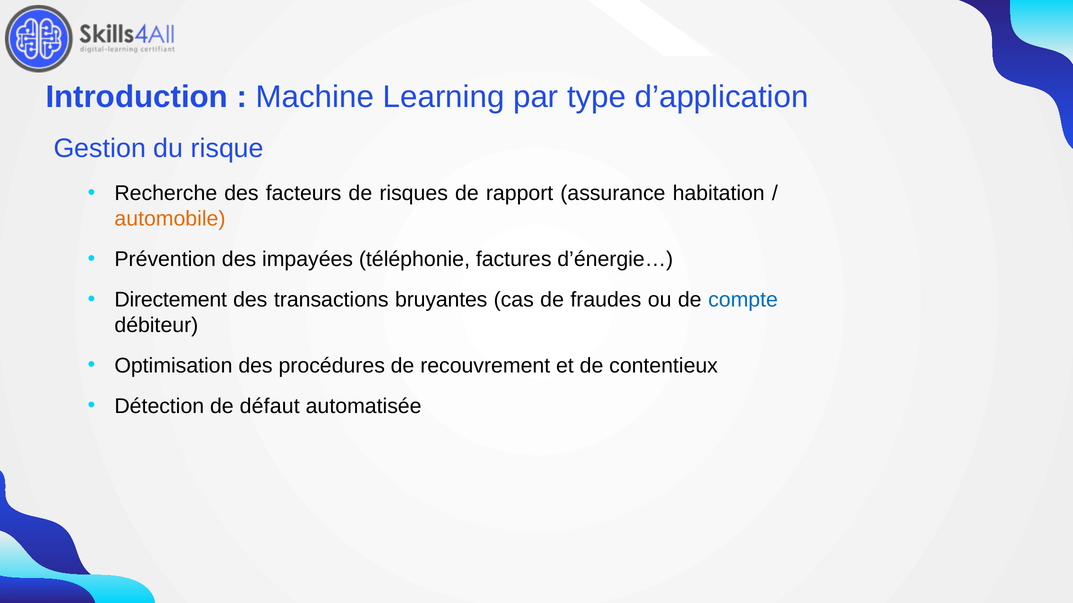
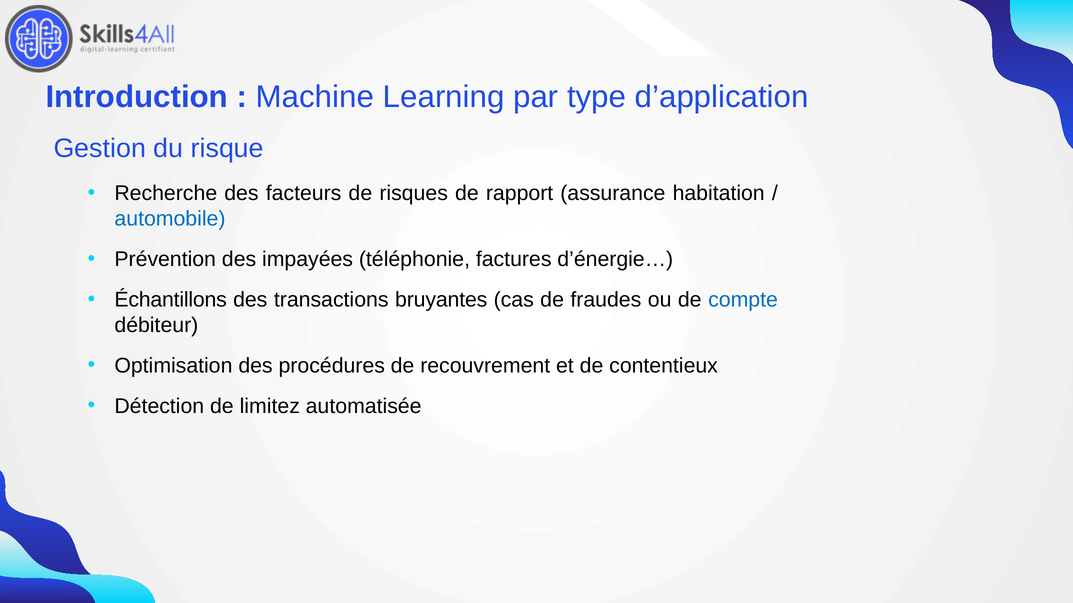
automobile colour: orange -> blue (170, 219)
Directement: Directement -> Échantillons (171, 300)
défaut: défaut -> limitez (270, 406)
